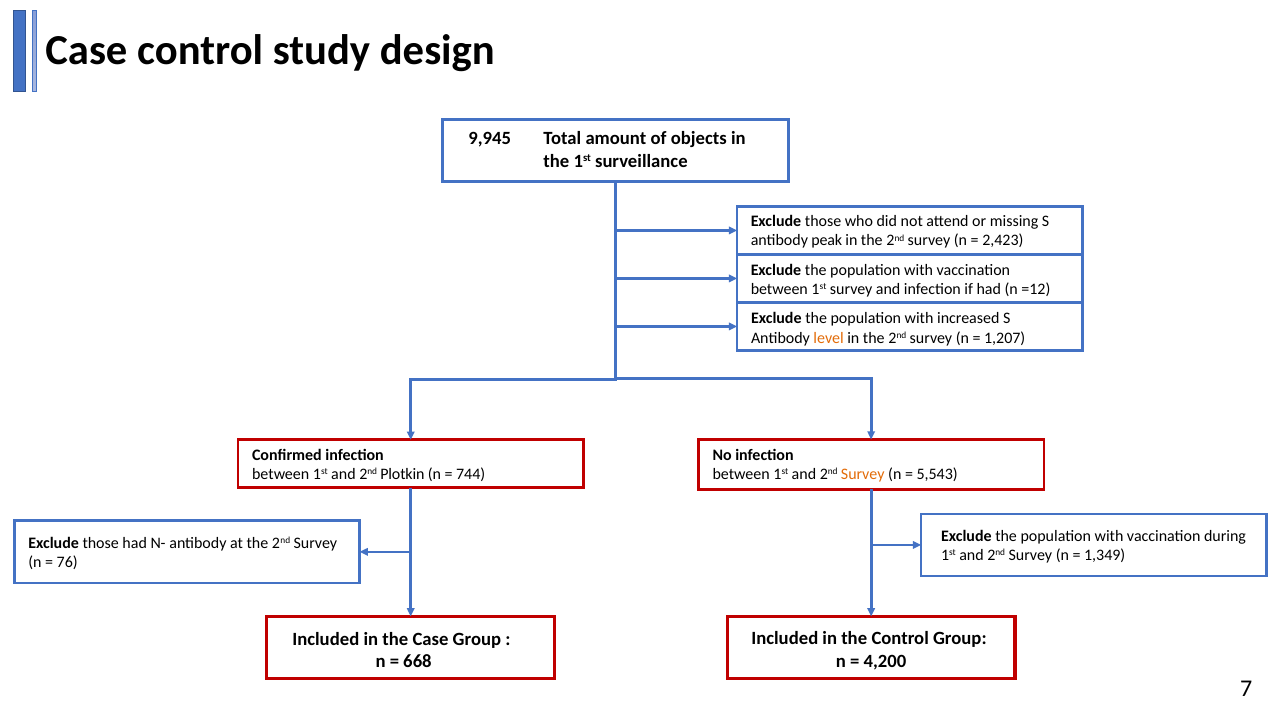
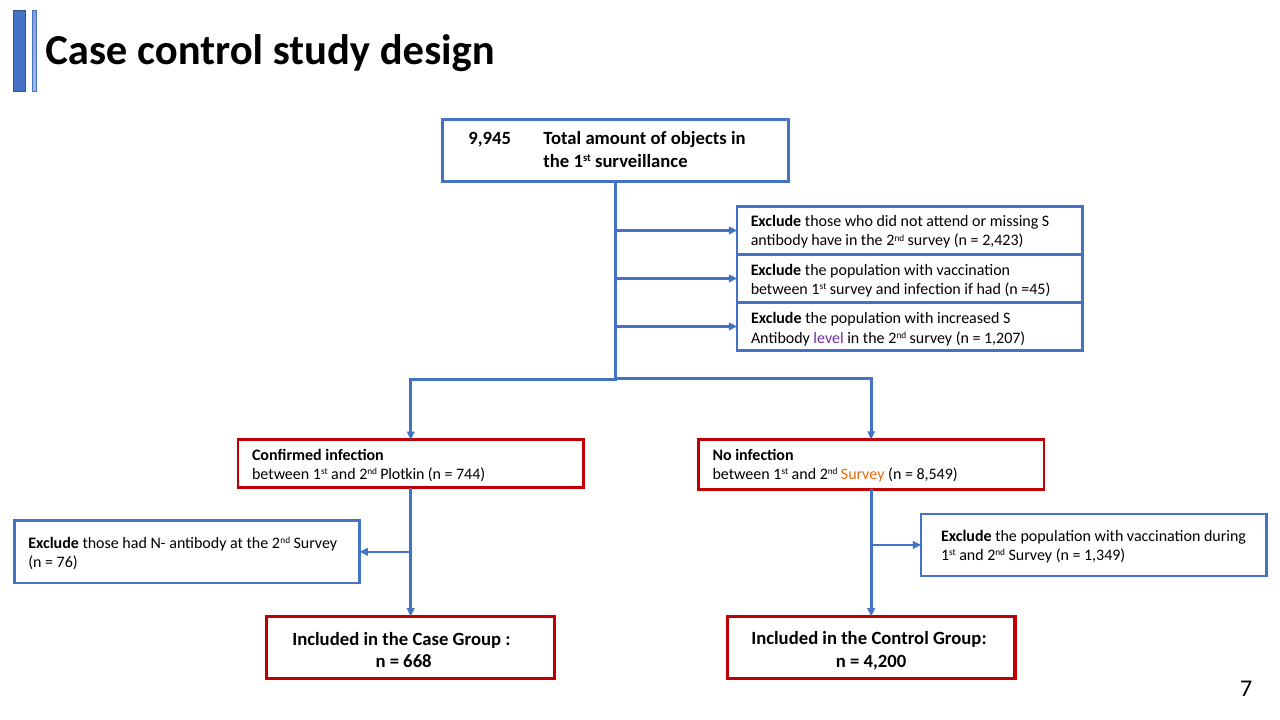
peak: peak -> have (827, 241)
=12: =12 -> =45 (1036, 289)
level colour: orange -> purple (829, 338)
5,543: 5,543 -> 8,549 (937, 474)
